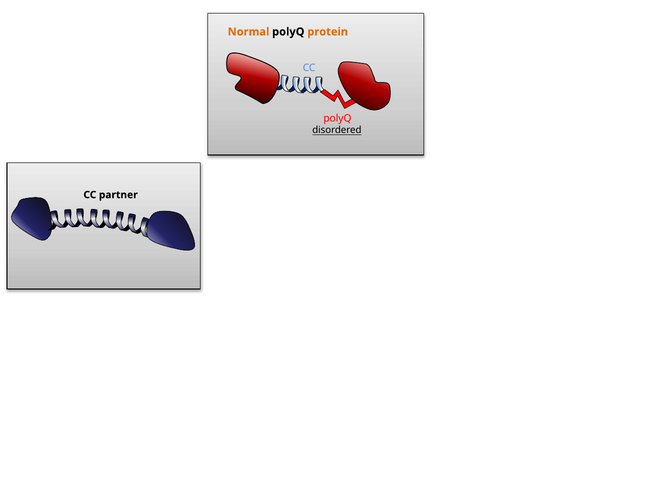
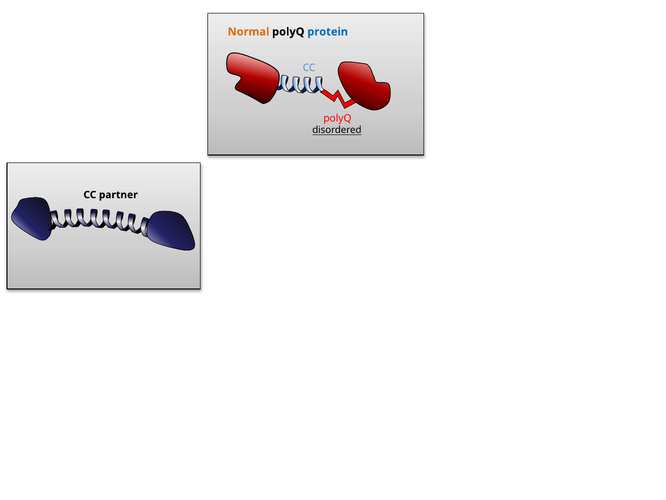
protein colour: orange -> blue (328, 32)
